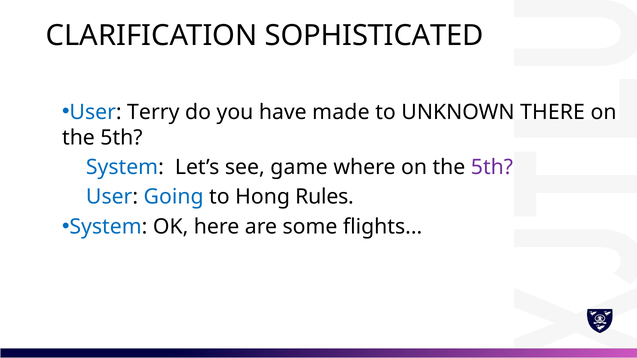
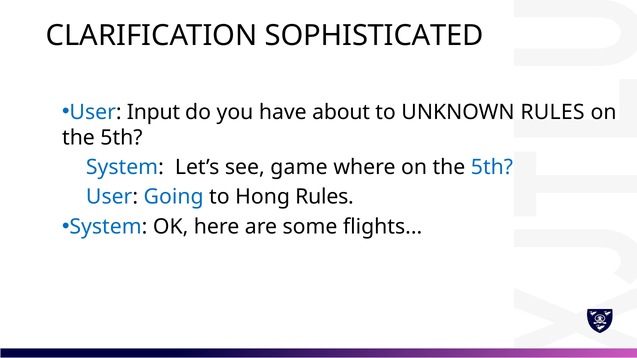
Terry: Terry -> Input (153, 112)
made: made -> about (341, 112)
UNKNOWN THERE: THERE -> RULES (552, 112)
5th colour: purple -> blue (492, 167)
